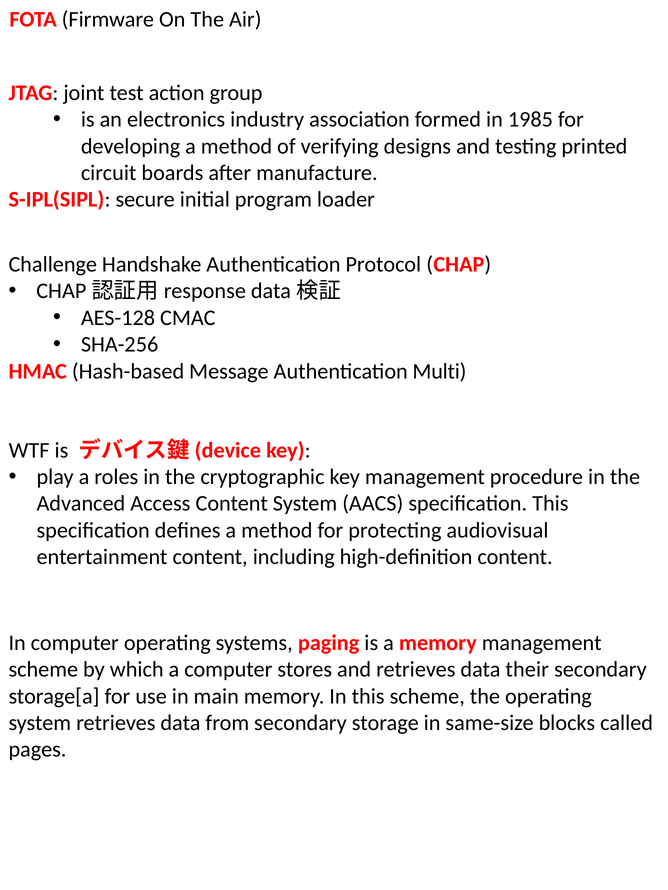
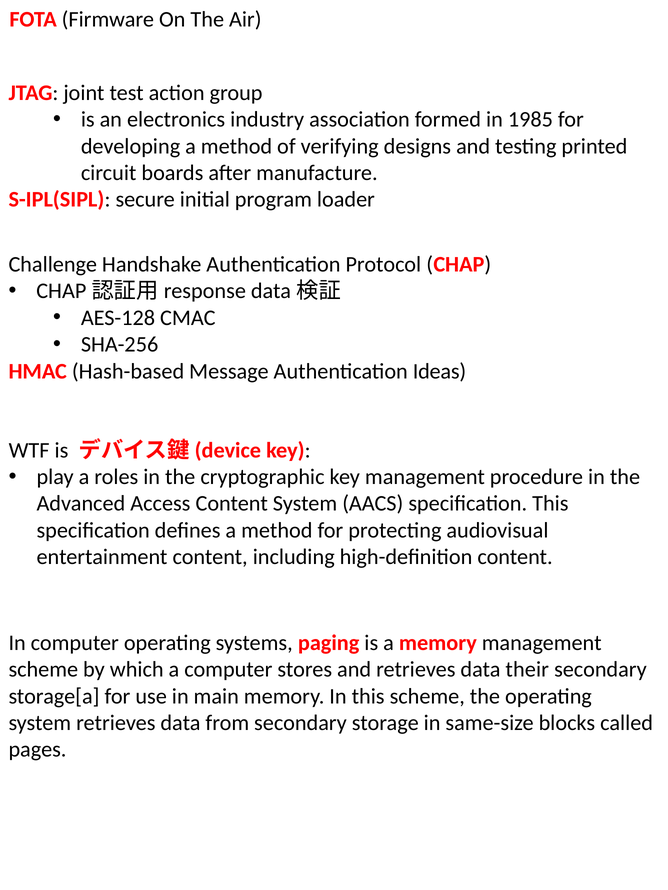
Multi: Multi -> Ideas (439, 371)
